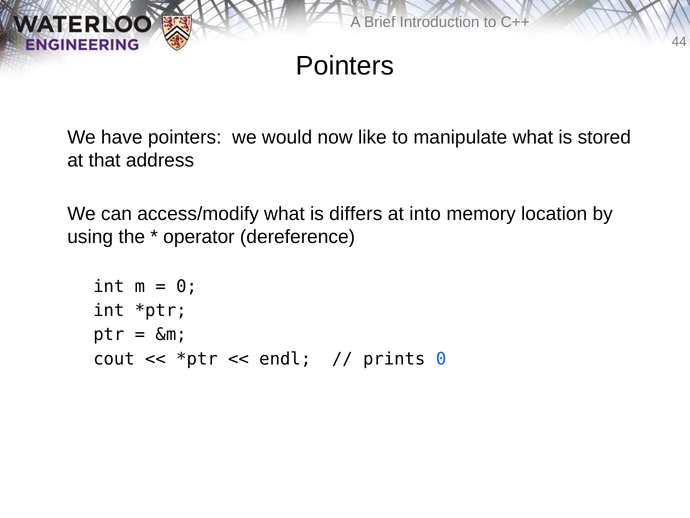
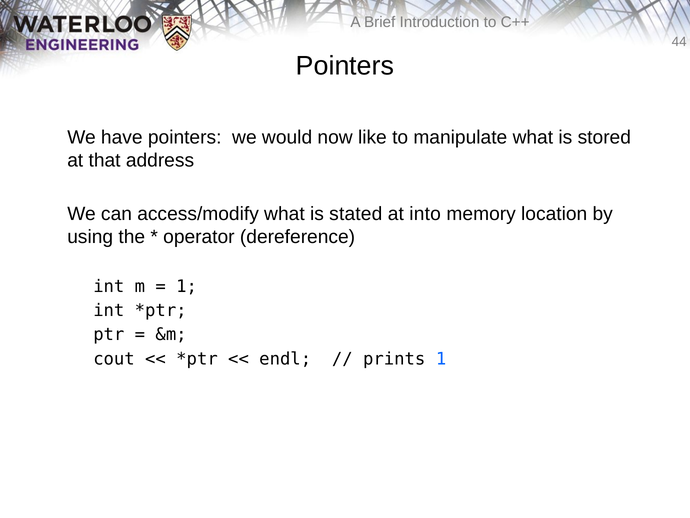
differs: differs -> stated (356, 214)
0: 0 -> 1 (187, 286)
prints 0: 0 -> 1 (441, 359)
